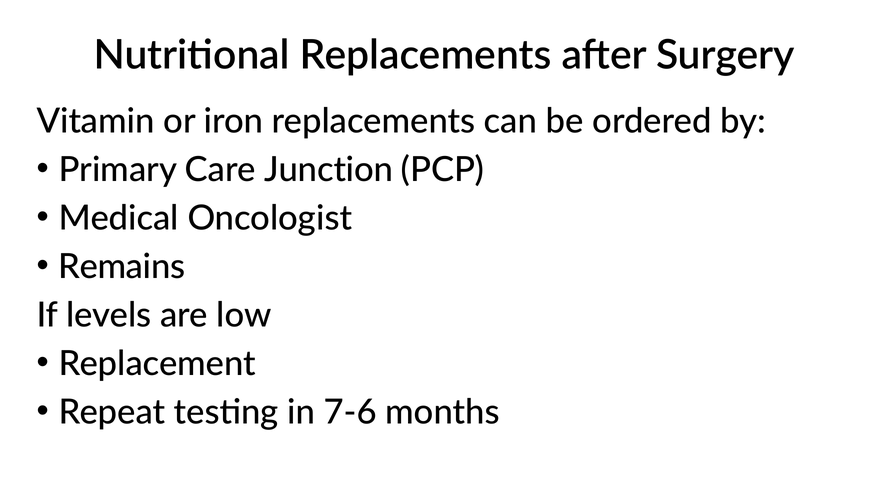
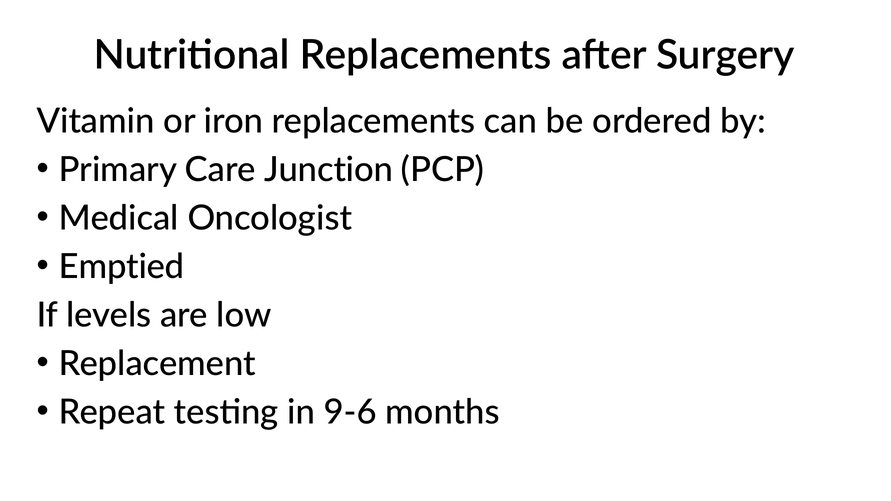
Remains: Remains -> Emptied (122, 267)
7-6: 7-6 -> 9-6 (350, 413)
